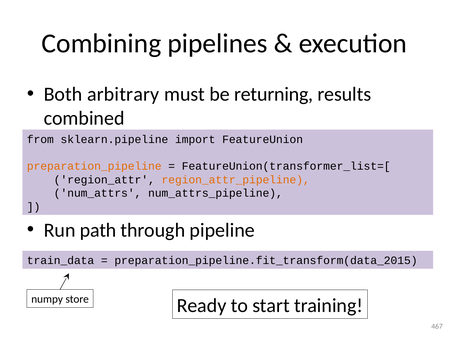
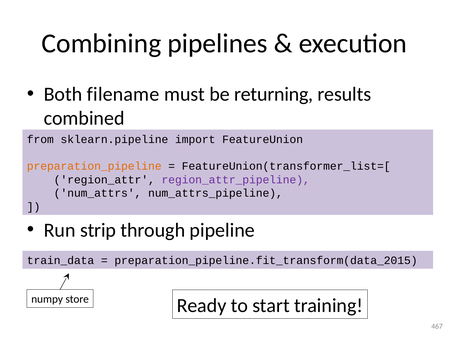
arbitrary: arbitrary -> filename (123, 94)
region_attr_pipeline colour: orange -> purple (236, 180)
path: path -> strip (98, 230)
